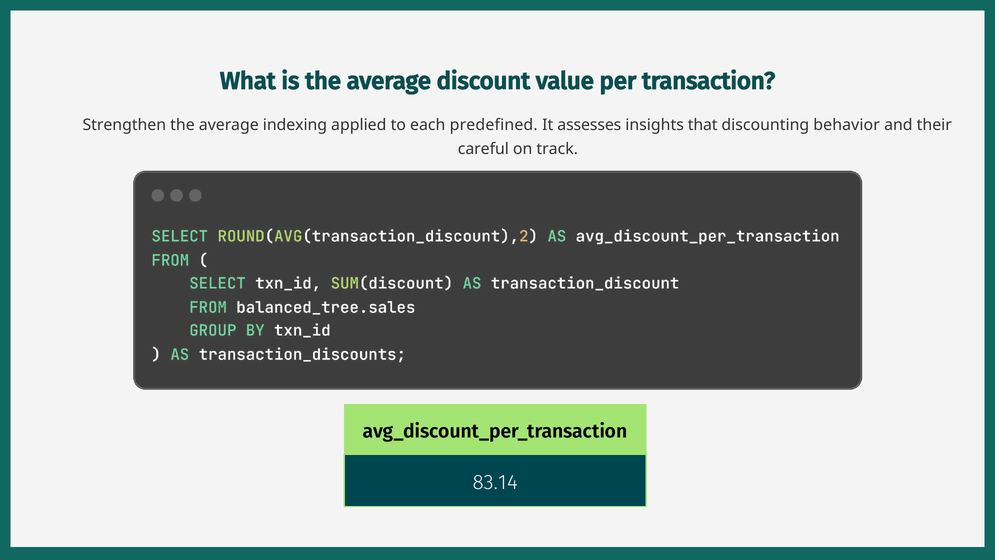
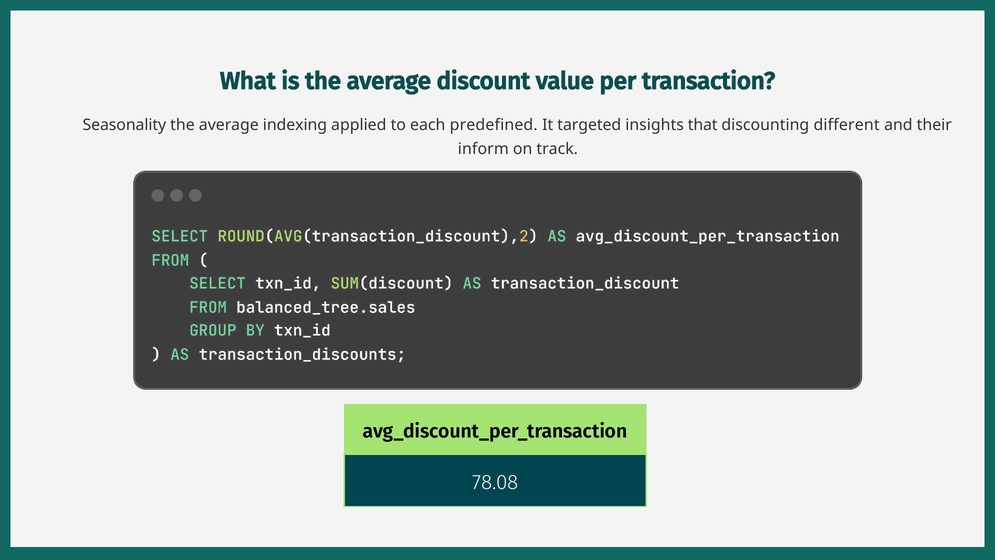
Strengthen: Strengthen -> Seasonality (124, 125)
assesses: assesses -> targeted (589, 125)
behavior: behavior -> different (847, 125)
careful: careful -> inform (483, 149)
83.14: 83.14 -> 78.08 (495, 482)
